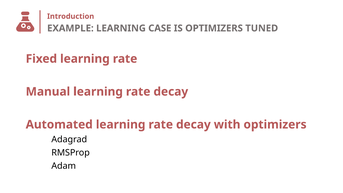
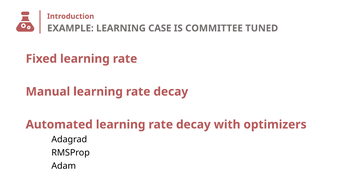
IS OPTIMIZERS: OPTIMIZERS -> COMMITTEE (214, 28)
